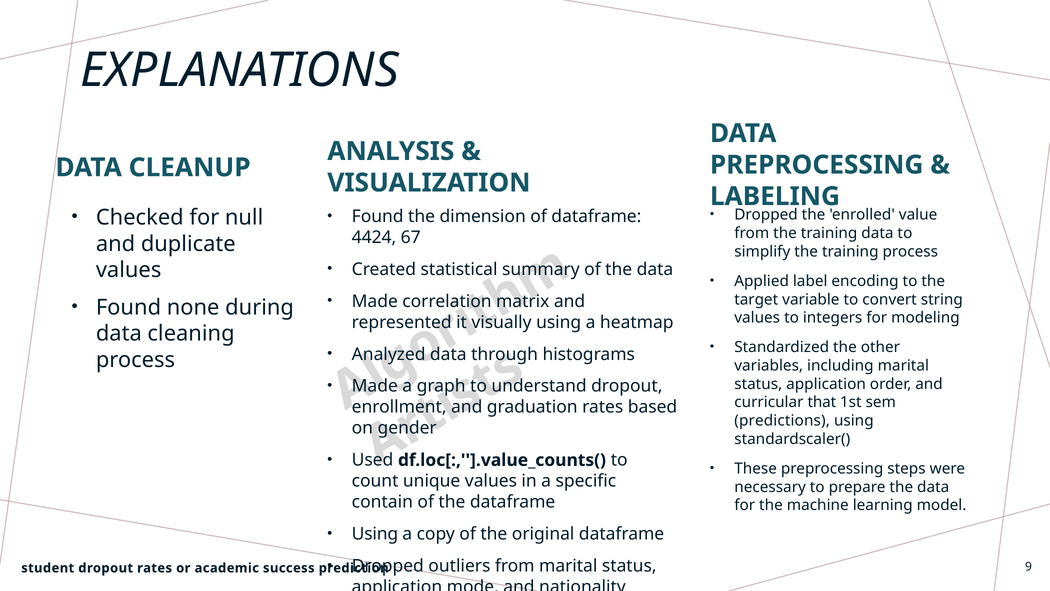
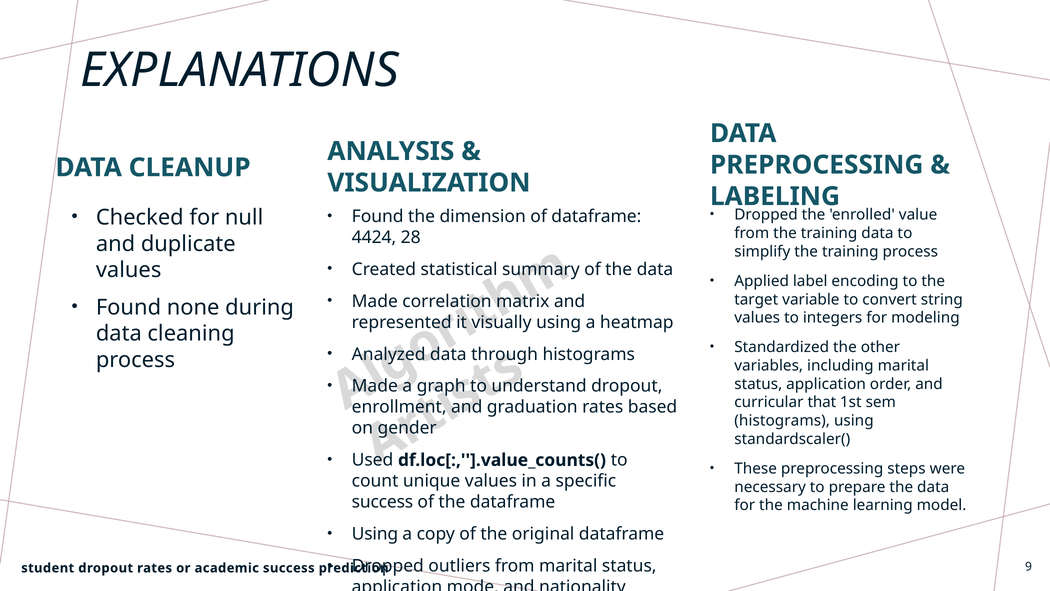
67: 67 -> 28 (411, 237)
predictions: predictions -> histograms (782, 421)
contain: contain -> success (382, 502)
